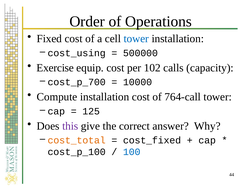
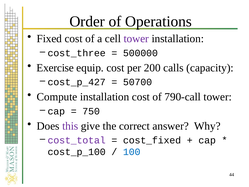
tower colour: blue -> purple (136, 39)
cost_using: cost_using -> cost_three (77, 53)
102: 102 -> 200 (152, 68)
cost_p_700: cost_p_700 -> cost_p_427 (77, 82)
10000: 10000 -> 50700 (138, 82)
764-call: 764-call -> 790-call (183, 97)
125: 125 -> 750 (91, 111)
cost_total colour: orange -> purple (77, 140)
